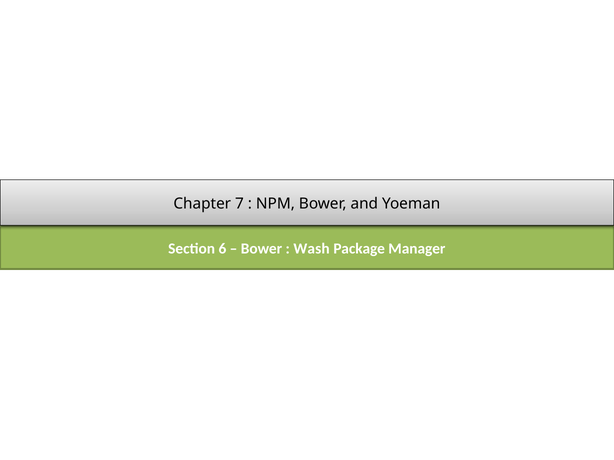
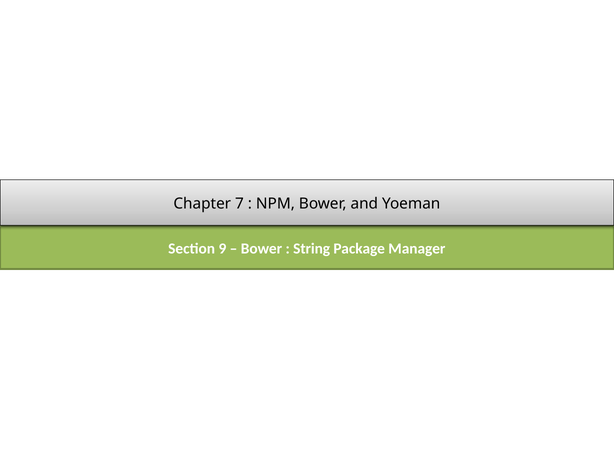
6: 6 -> 9 (222, 249)
Wash: Wash -> String (312, 249)
